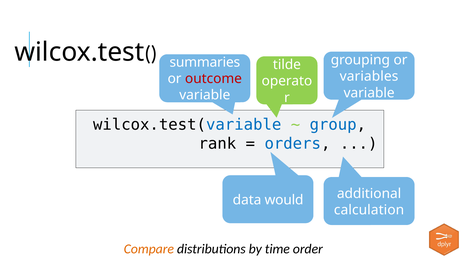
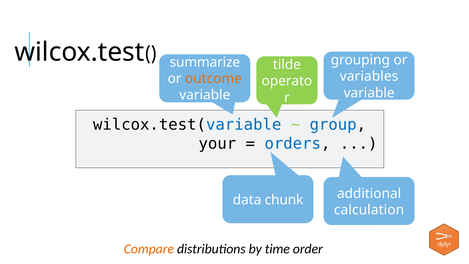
summaries: summaries -> summarize (205, 62)
outcome colour: red -> orange (213, 79)
rank: rank -> your (217, 143)
would: would -> chunk (284, 200)
